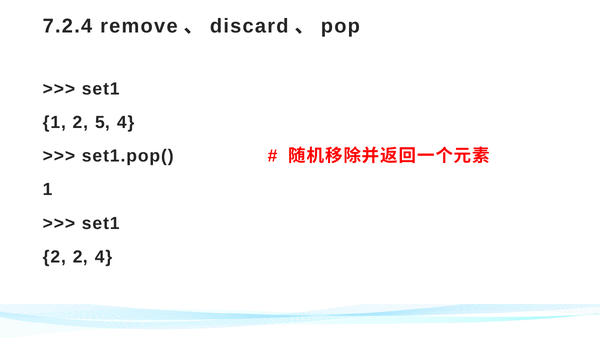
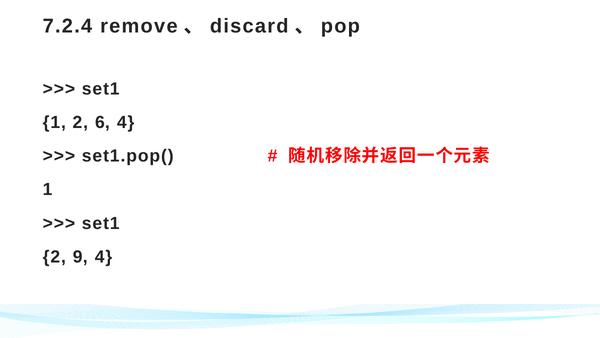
5: 5 -> 6 (102, 122)
2 2: 2 -> 9 (80, 256)
